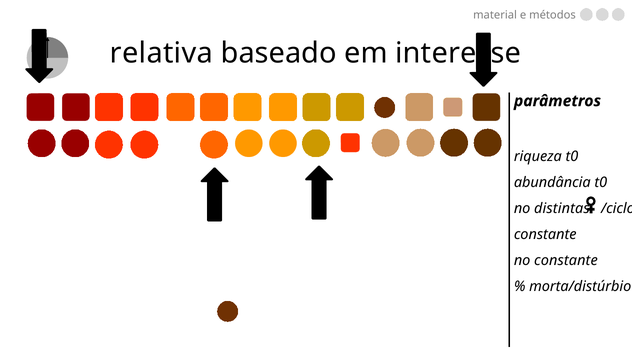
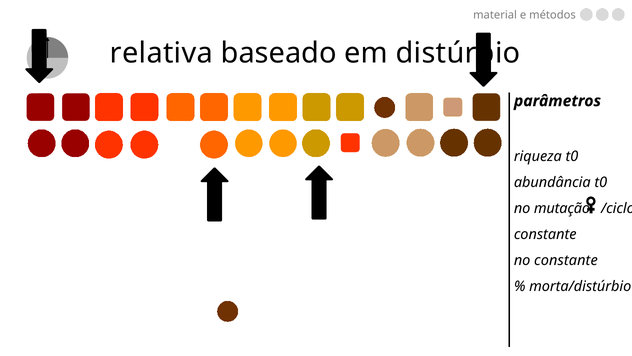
interesse: interesse -> distúrbio (458, 53)
distintas: distintas -> mutação (562, 208)
